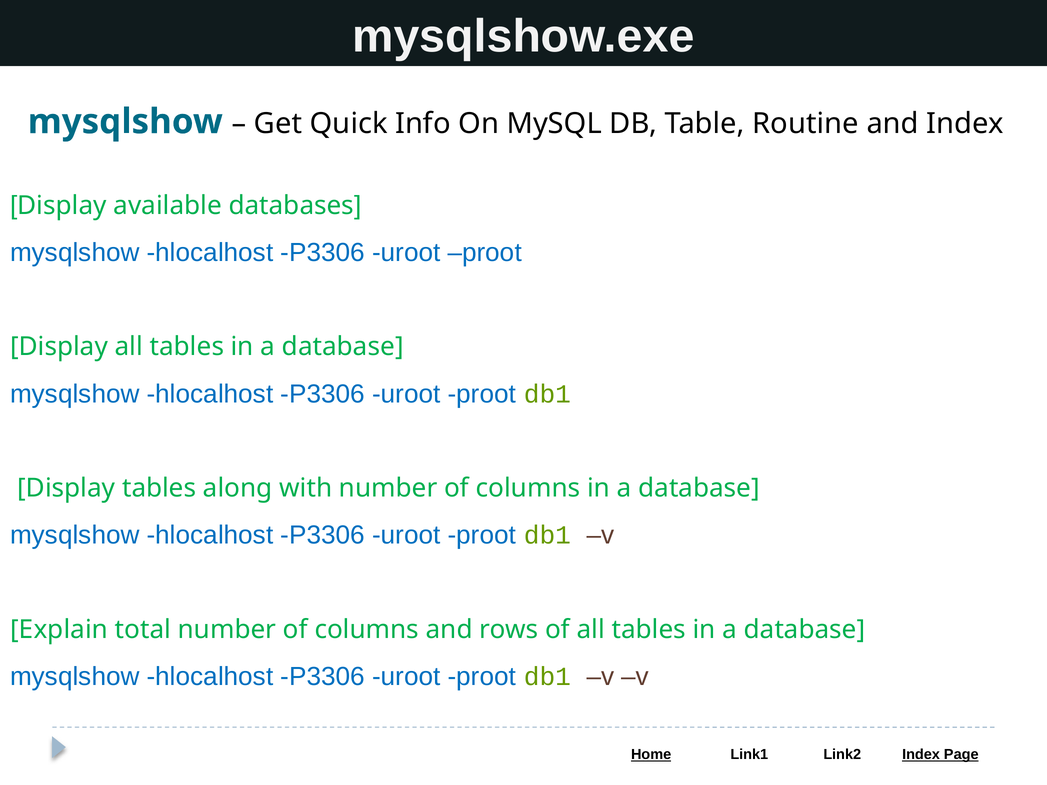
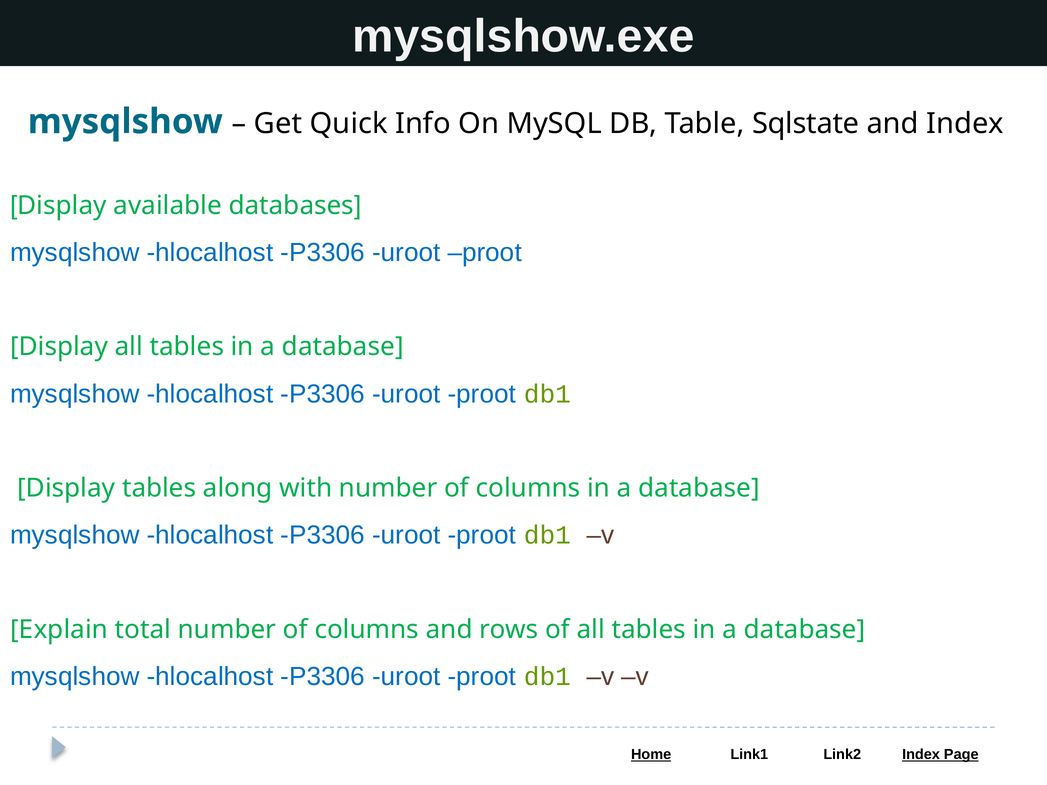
Routine: Routine -> Sqlstate (806, 124)
